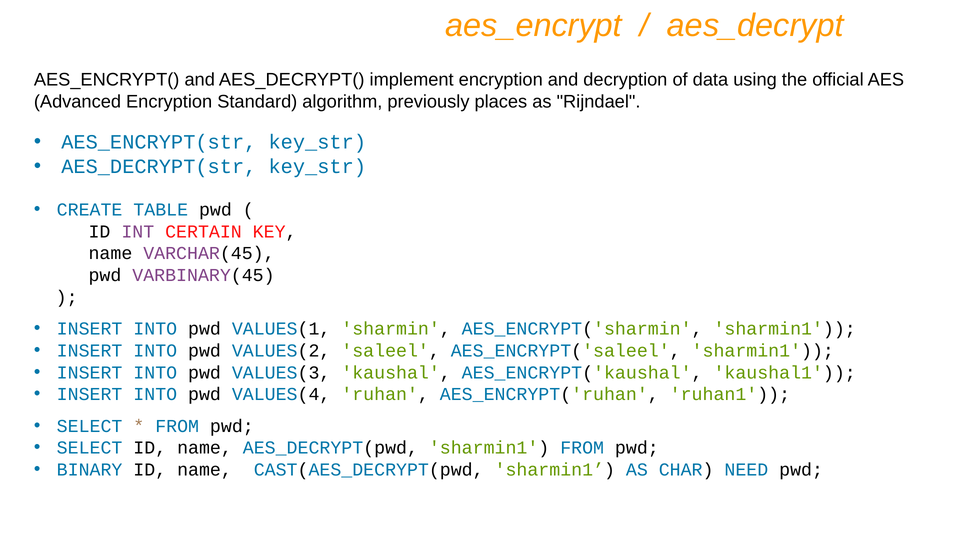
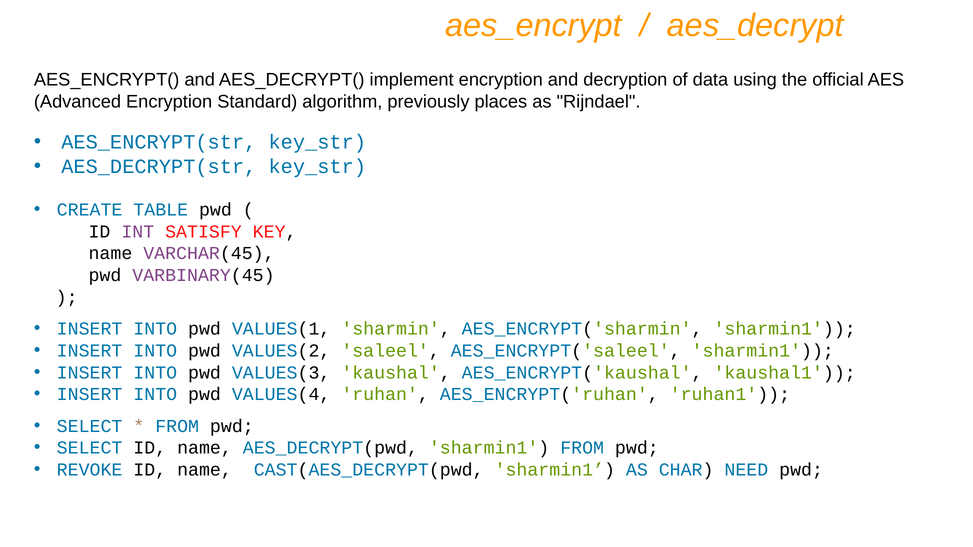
CERTAIN: CERTAIN -> SATISFY (203, 232)
BINARY: BINARY -> REVOKE (90, 470)
